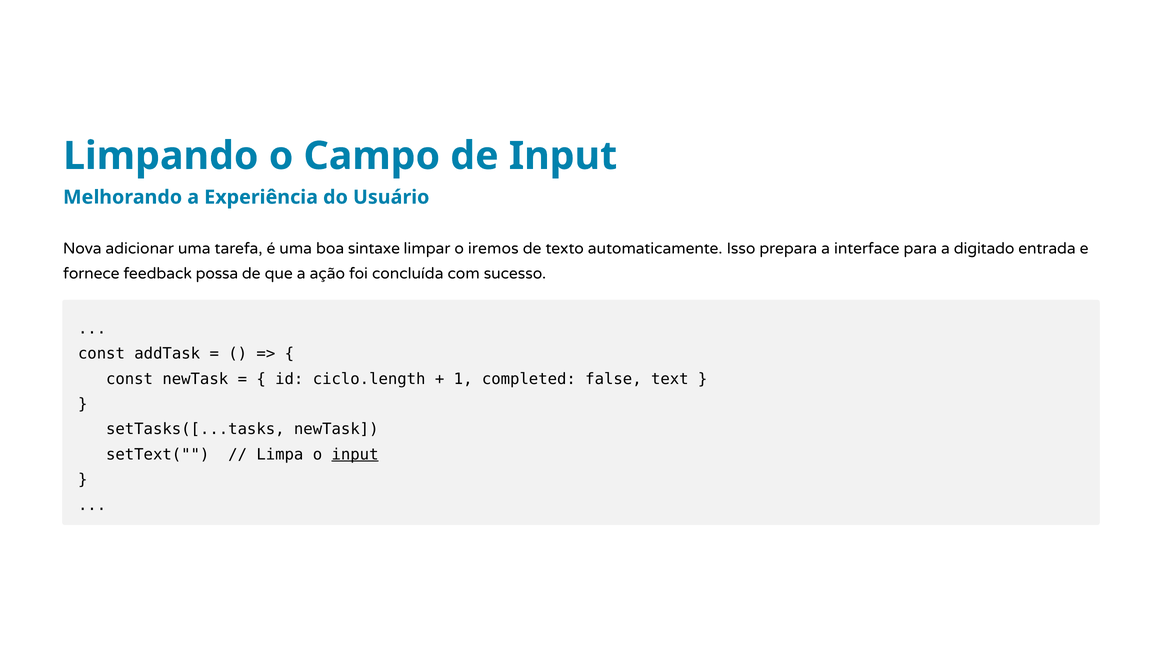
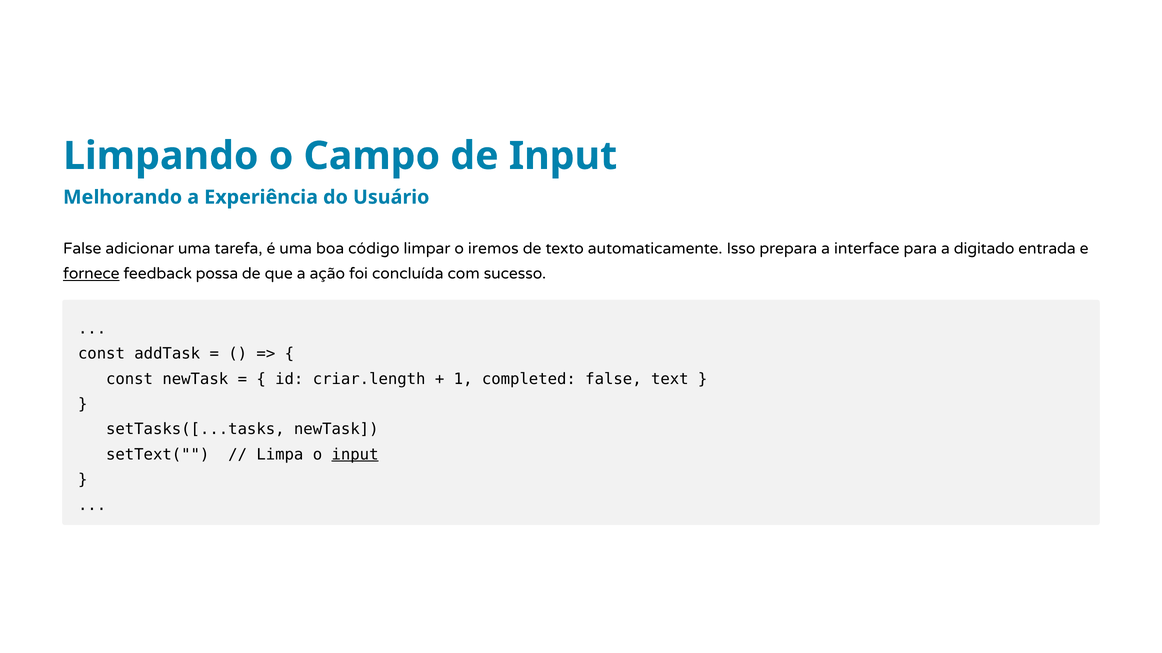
Nova: Nova -> False (82, 249)
sintaxe: sintaxe -> código (374, 249)
fornece underline: none -> present (91, 274)
ciclo.length: ciclo.length -> criar.length (369, 379)
